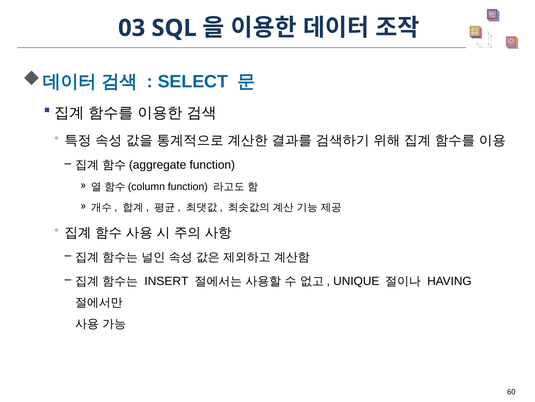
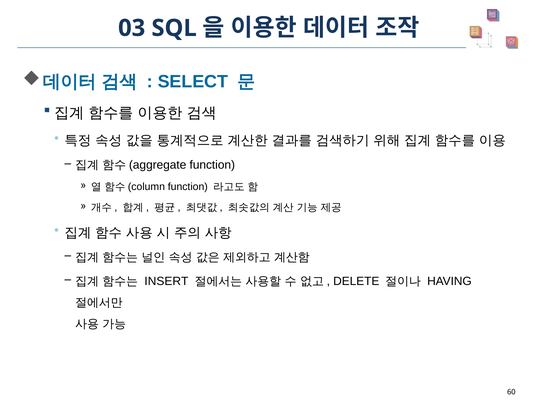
UNIQUE: UNIQUE -> DELETE (356, 281)
